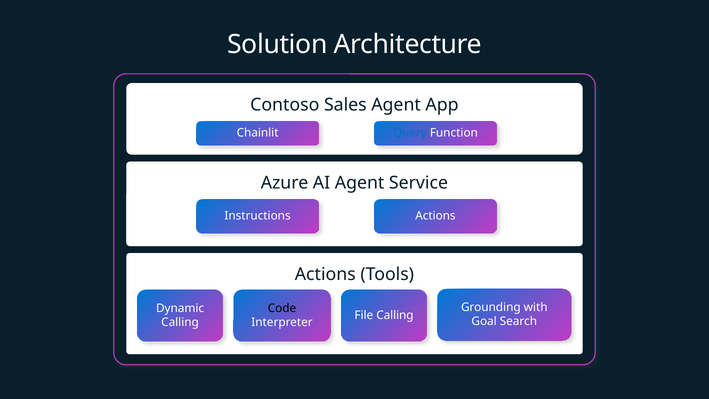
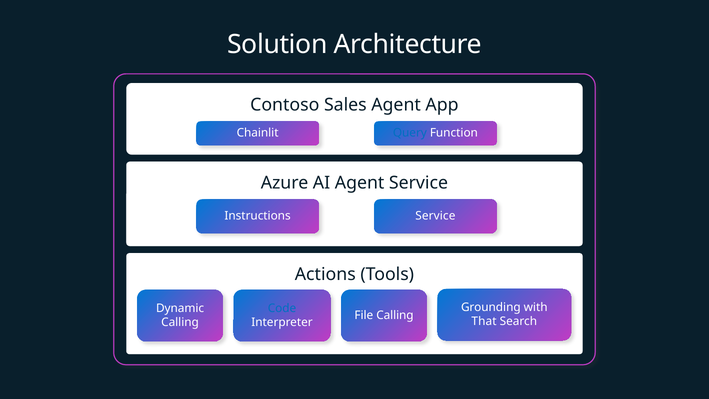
Instructions Actions: Actions -> Service (435, 216)
Code colour: black -> blue (282, 308)
Goal: Goal -> That (484, 321)
